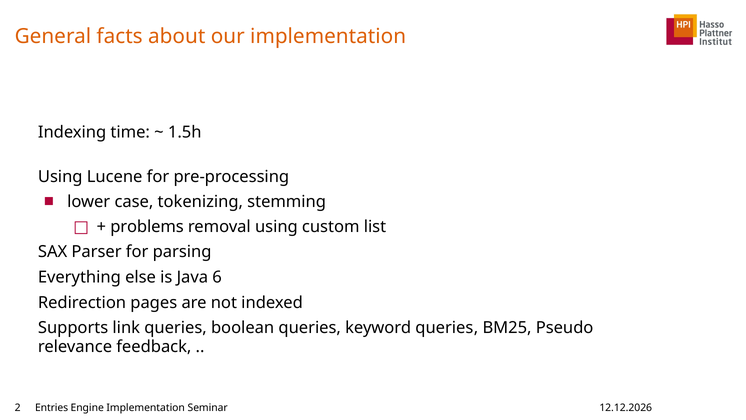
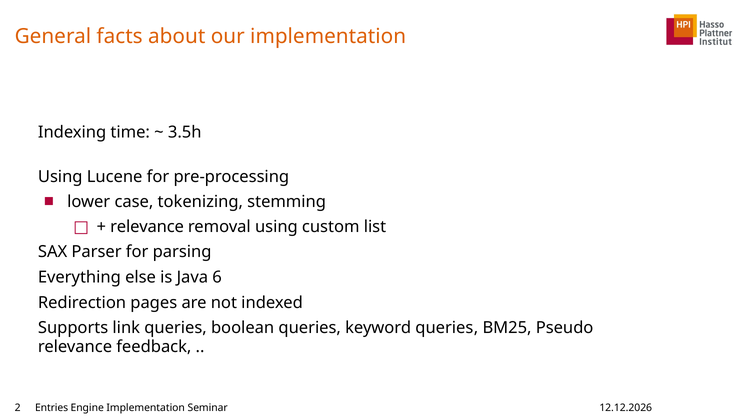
1.5h: 1.5h -> 3.5h (185, 132)
problems: problems -> relevance (147, 227)
